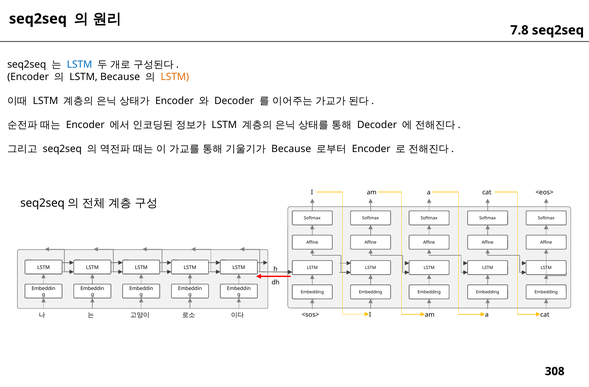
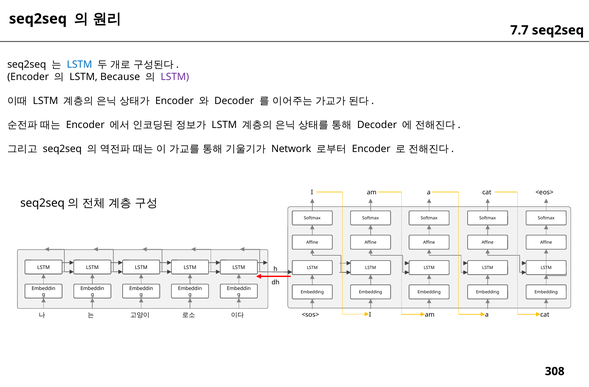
7.8: 7.8 -> 7.7 (519, 30)
LSTM colour: orange -> purple (175, 77)
Because: Because -> Network (291, 149)
